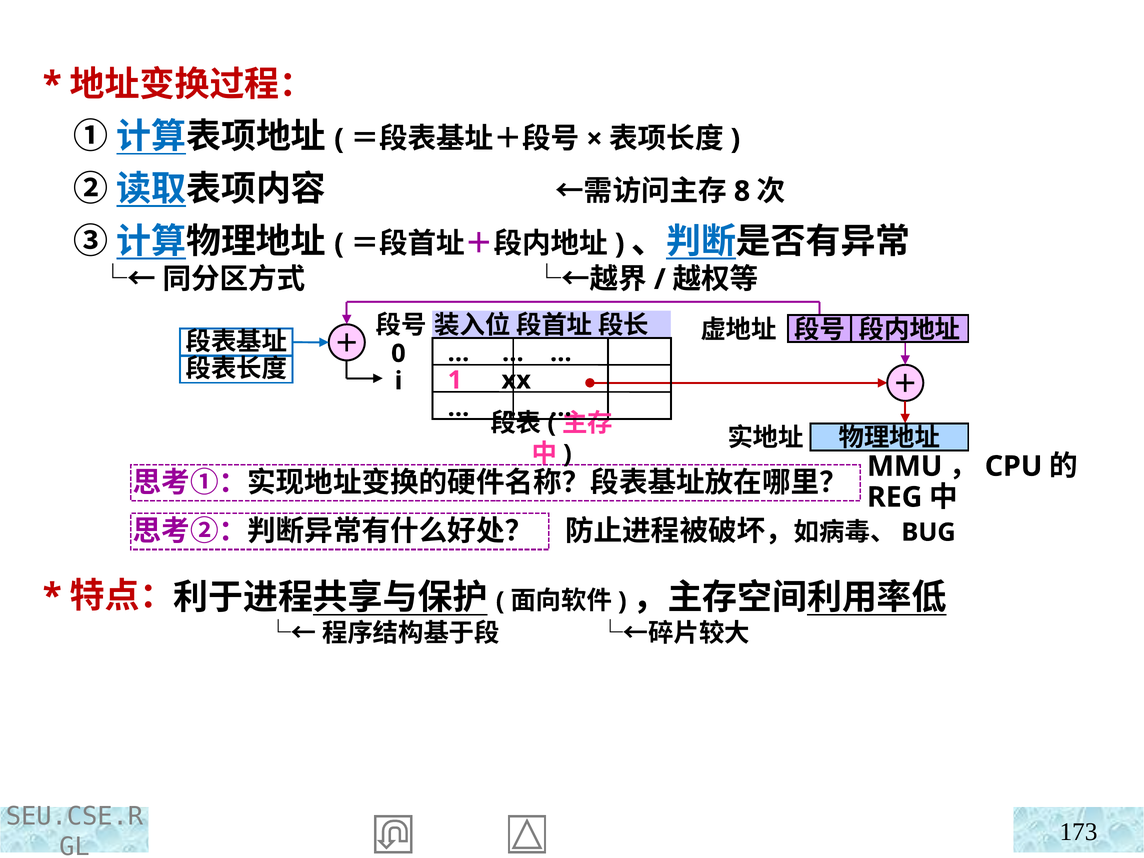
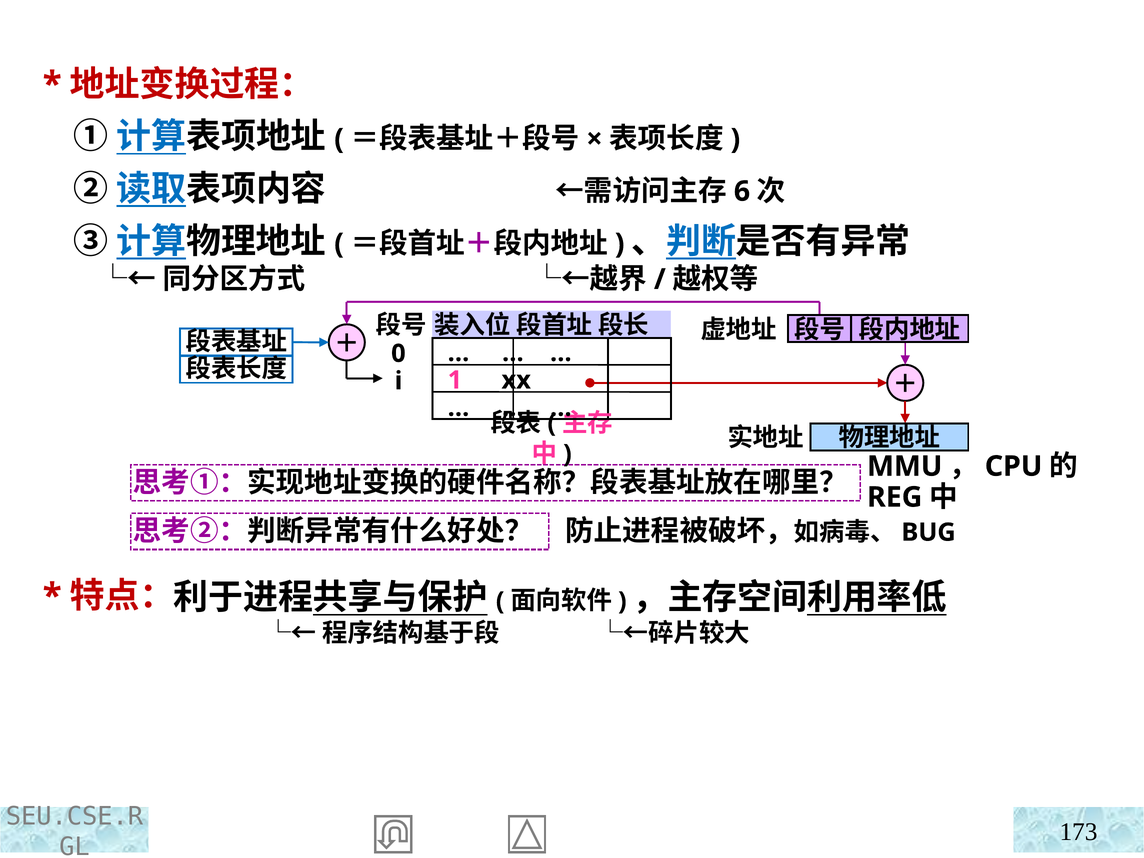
8: 8 -> 6 (742, 191)
